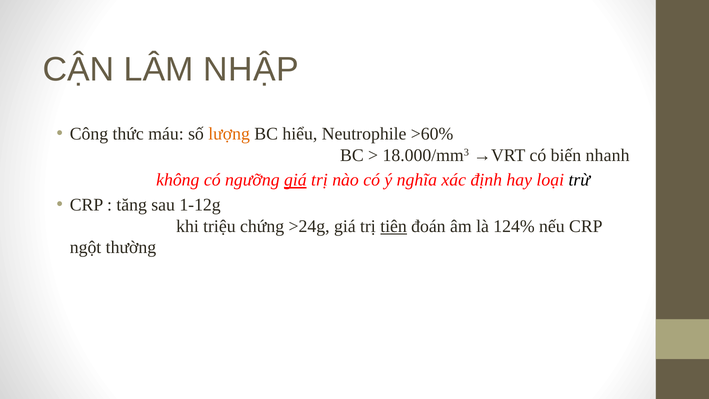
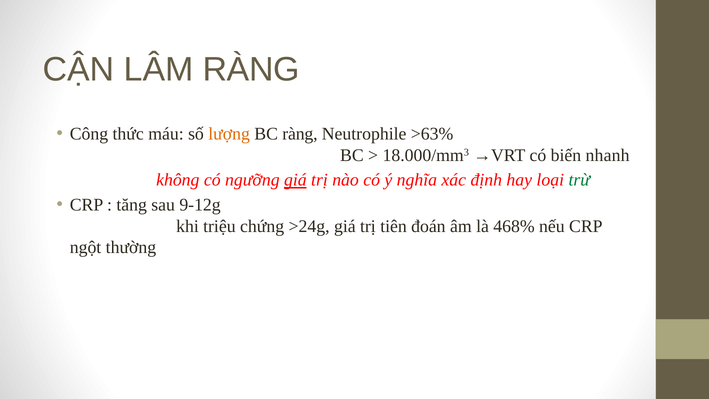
LÂM NHẬP: NHẬP -> RÀNG (251, 69)
BC hiểu: hiểu -> ràng (300, 134)
>60%: >60% -> >63% (432, 134)
trừ colour: black -> green (579, 180)
1-12g: 1-12g -> 9-12g (200, 205)
tiên underline: present -> none (394, 226)
124%: 124% -> 468% (514, 226)
